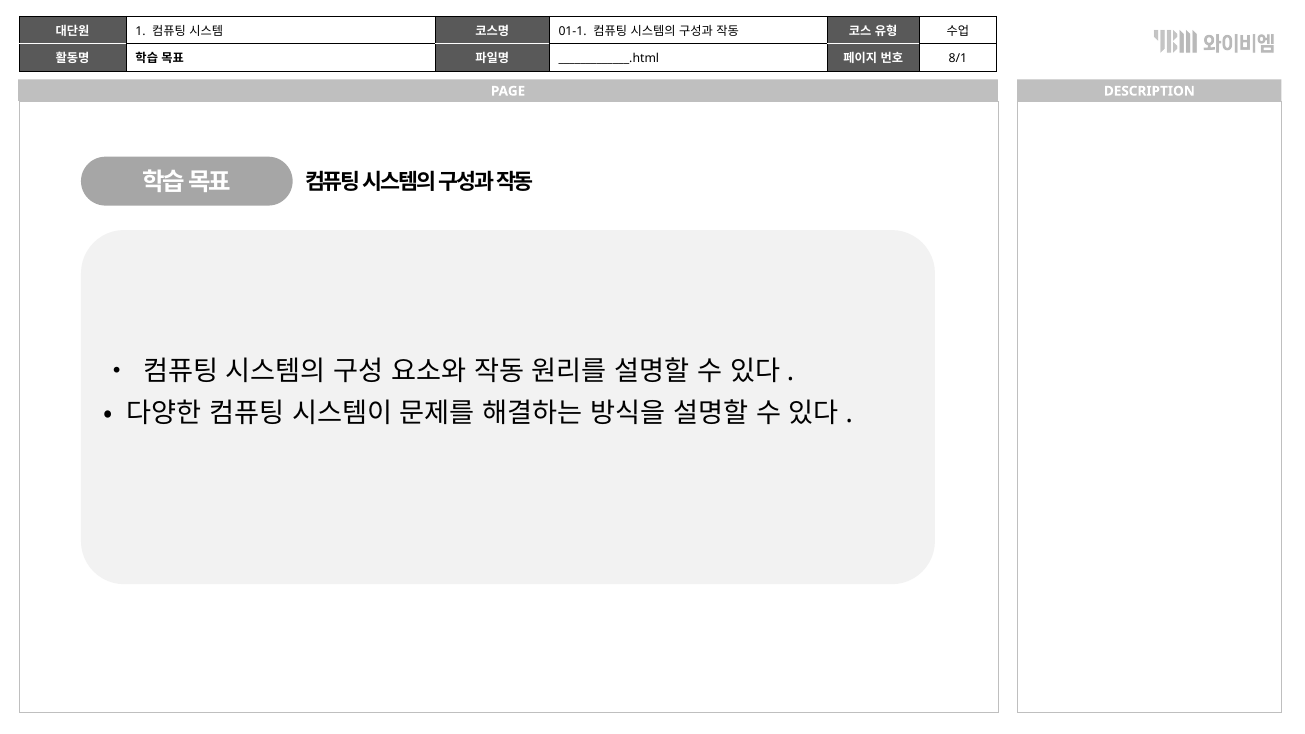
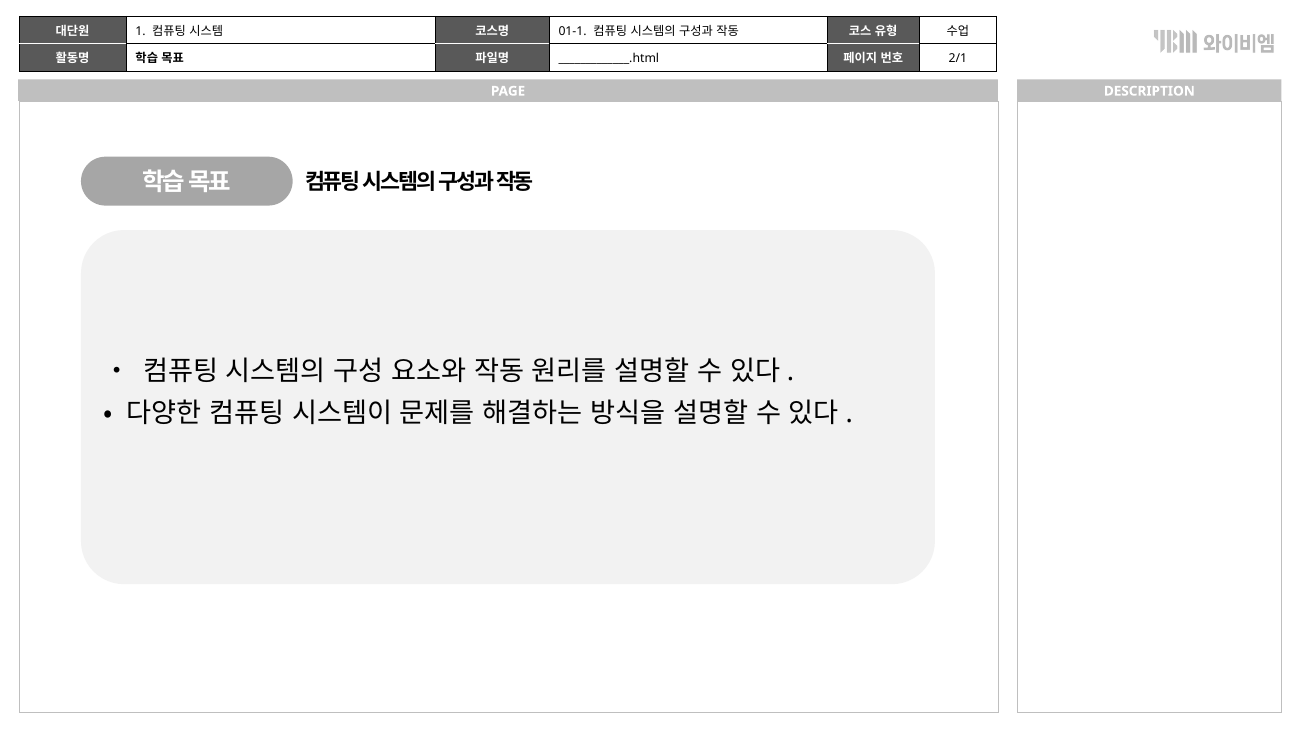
8/1: 8/1 -> 2/1 (958, 58)
